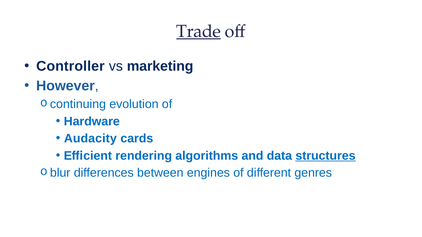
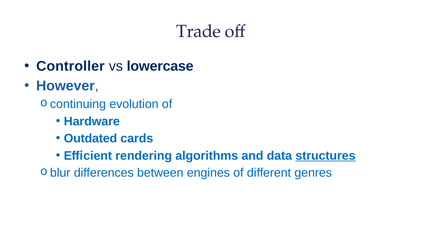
Trade underline: present -> none (199, 31)
marketing: marketing -> lowercase (160, 66)
Audacity: Audacity -> Outdated (90, 139)
